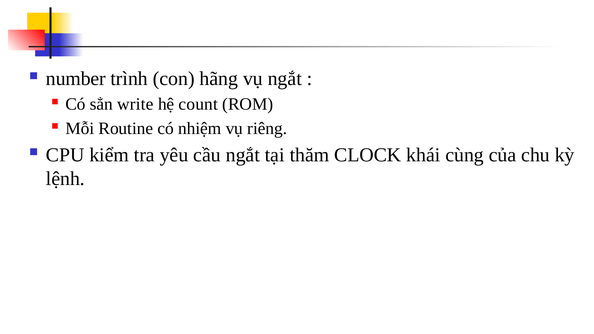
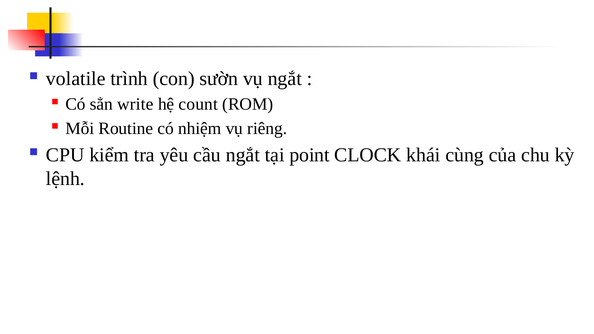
number: number -> volatile (76, 79)
hãng: hãng -> sườn (219, 79)
thăm: thăm -> point (310, 155)
